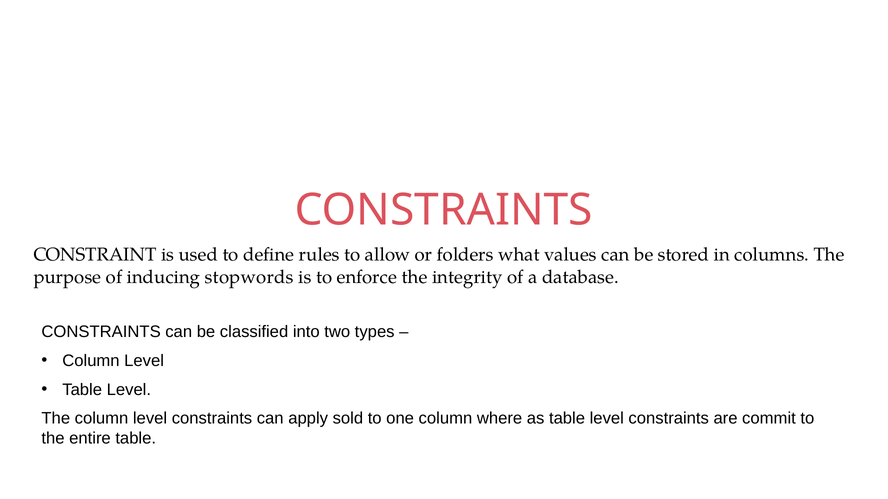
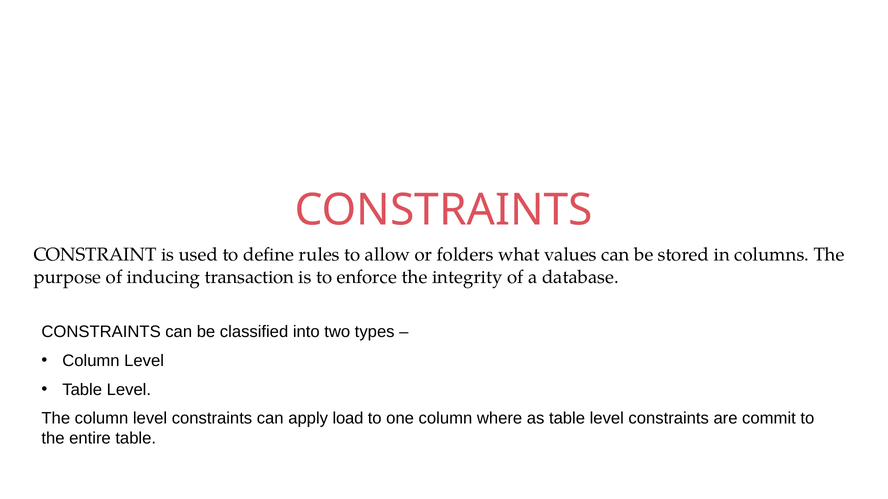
stopwords: stopwords -> transaction (249, 277)
sold: sold -> load (348, 419)
